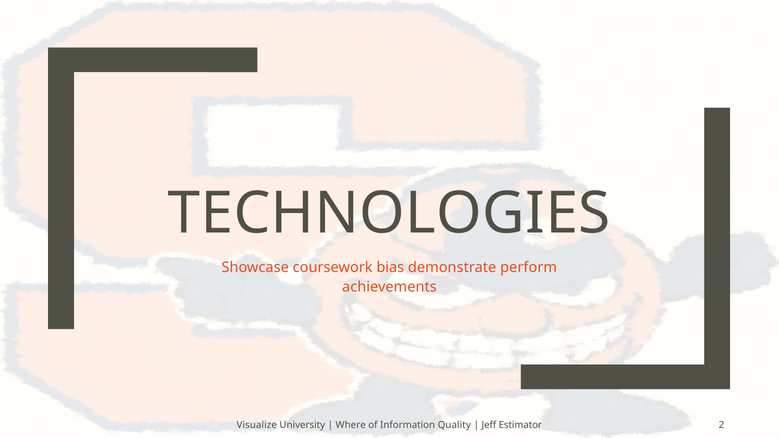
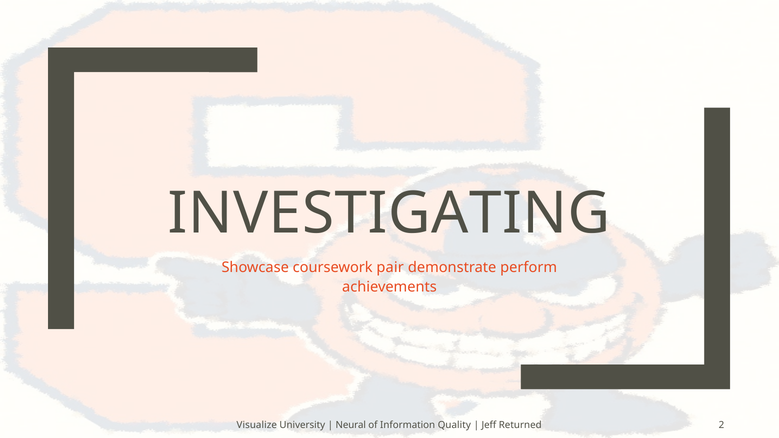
TECHNOLOGIES: TECHNOLOGIES -> INVESTIGATING (389, 214)
bias: bias -> pair (390, 268)
Where: Where -> Neural (351, 425)
Estimator: Estimator -> Returned (520, 425)
